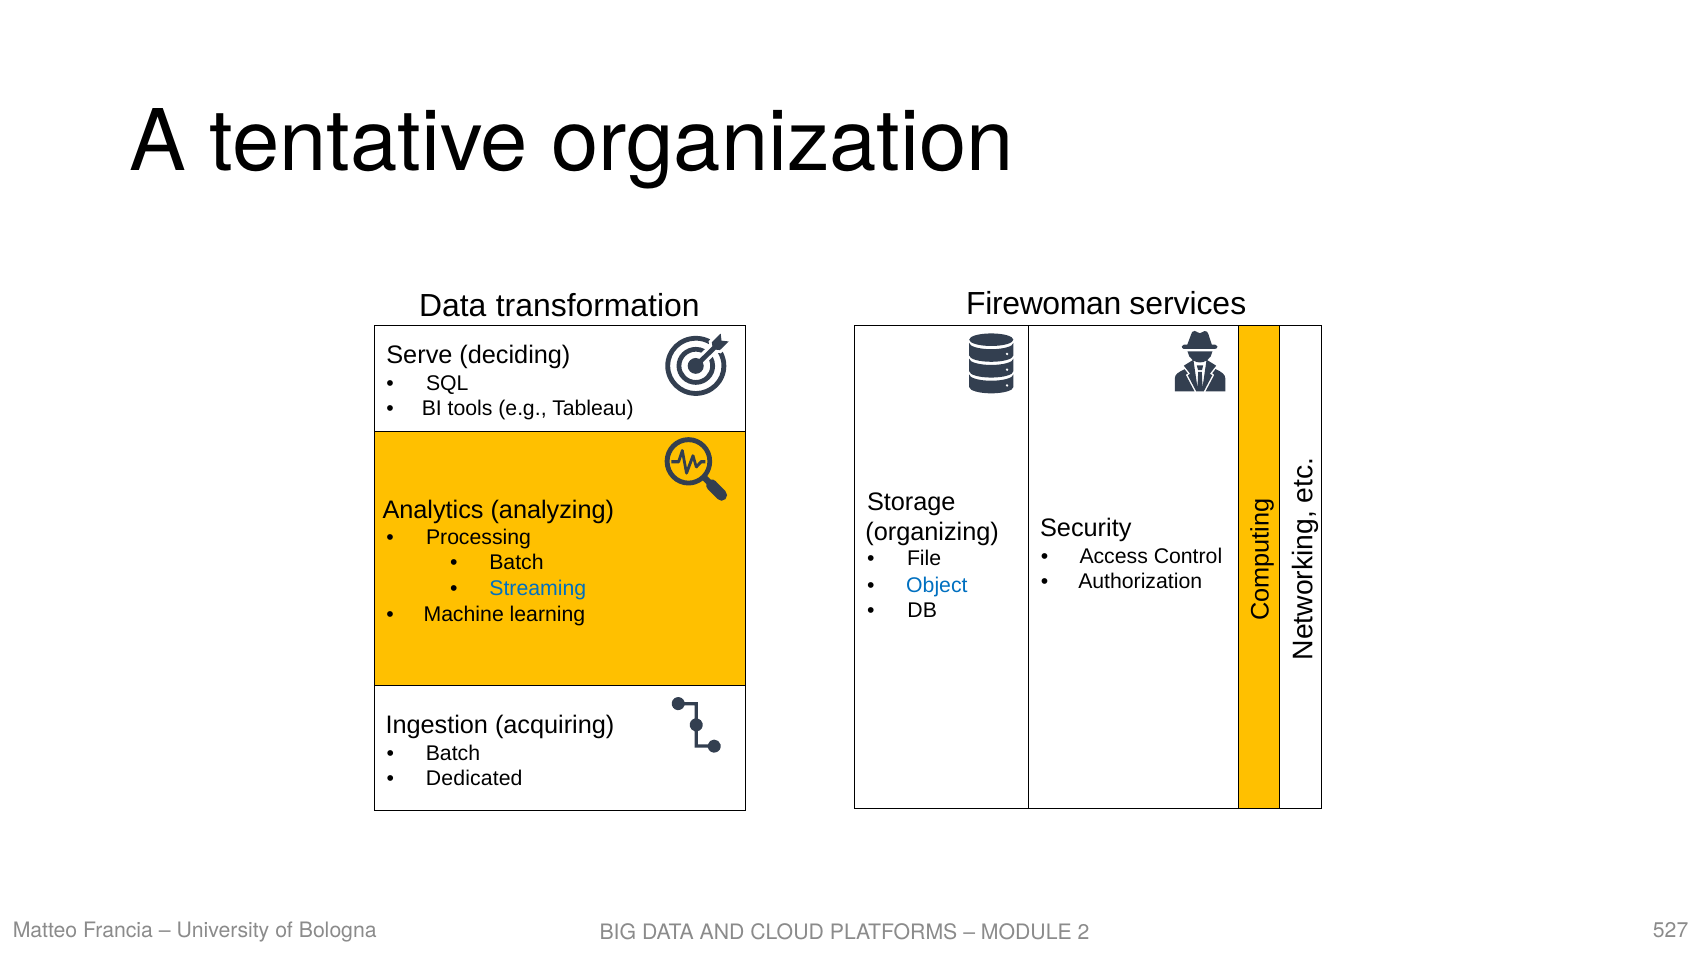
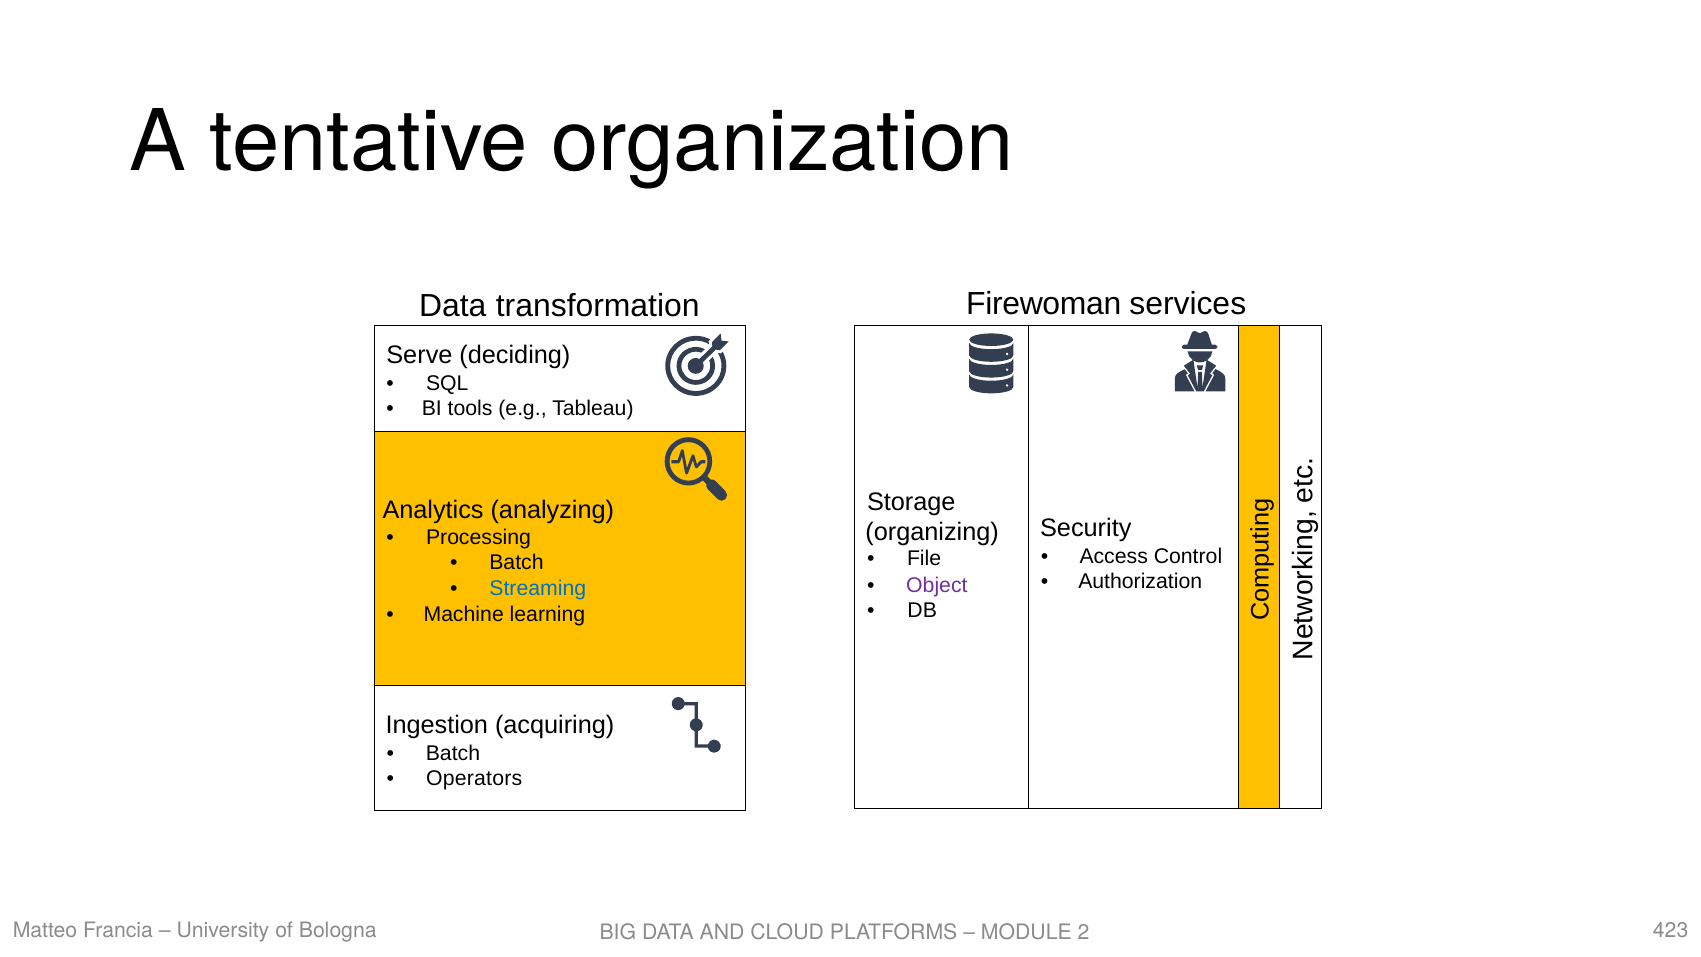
Object colour: blue -> purple (937, 585)
Dedicated: Dedicated -> Operators (474, 778)
527: 527 -> 423 (1671, 930)
